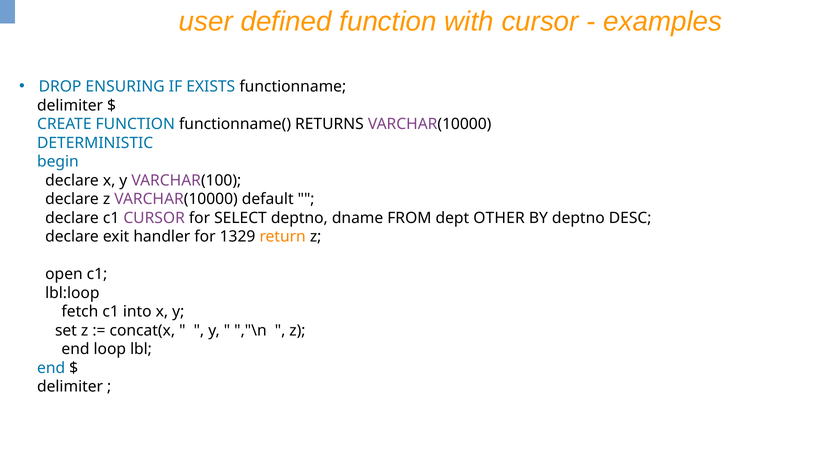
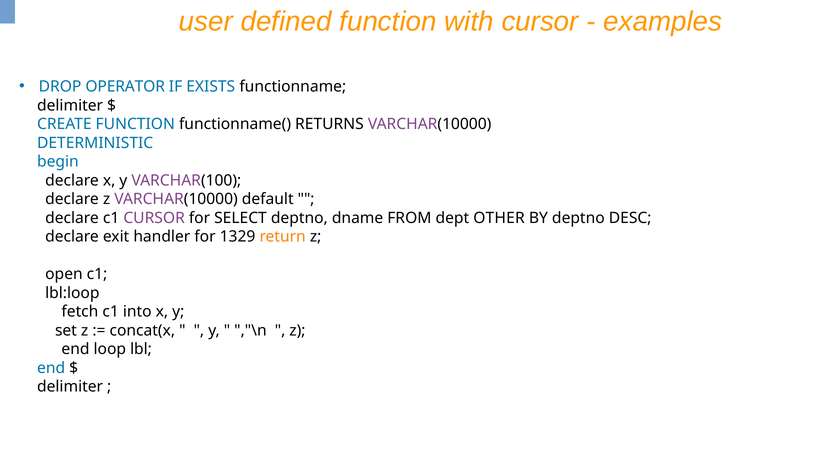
ENSURING: ENSURING -> OPERATOR (125, 87)
